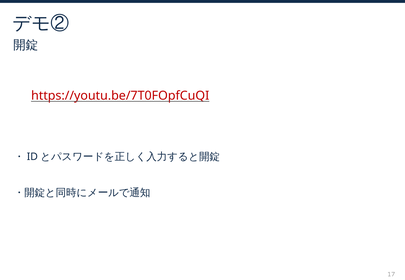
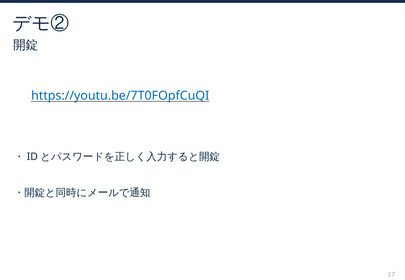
https://youtu.be/7T0FOpfCuQI colour: red -> blue (120, 96)
